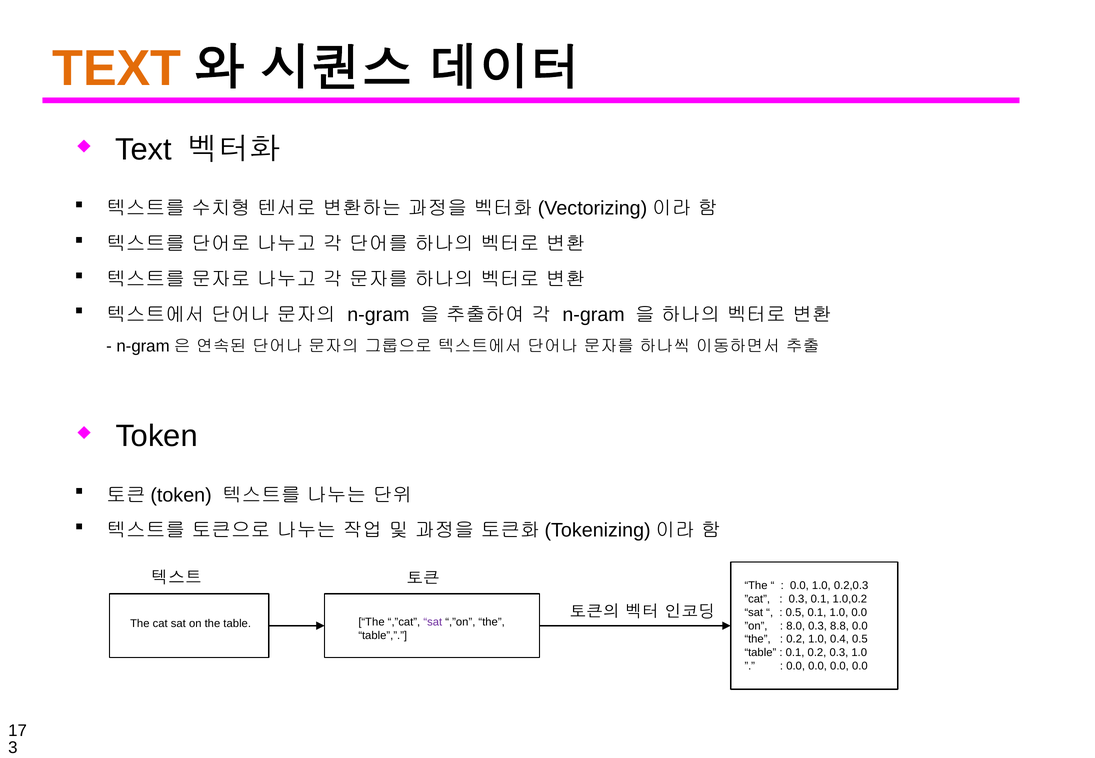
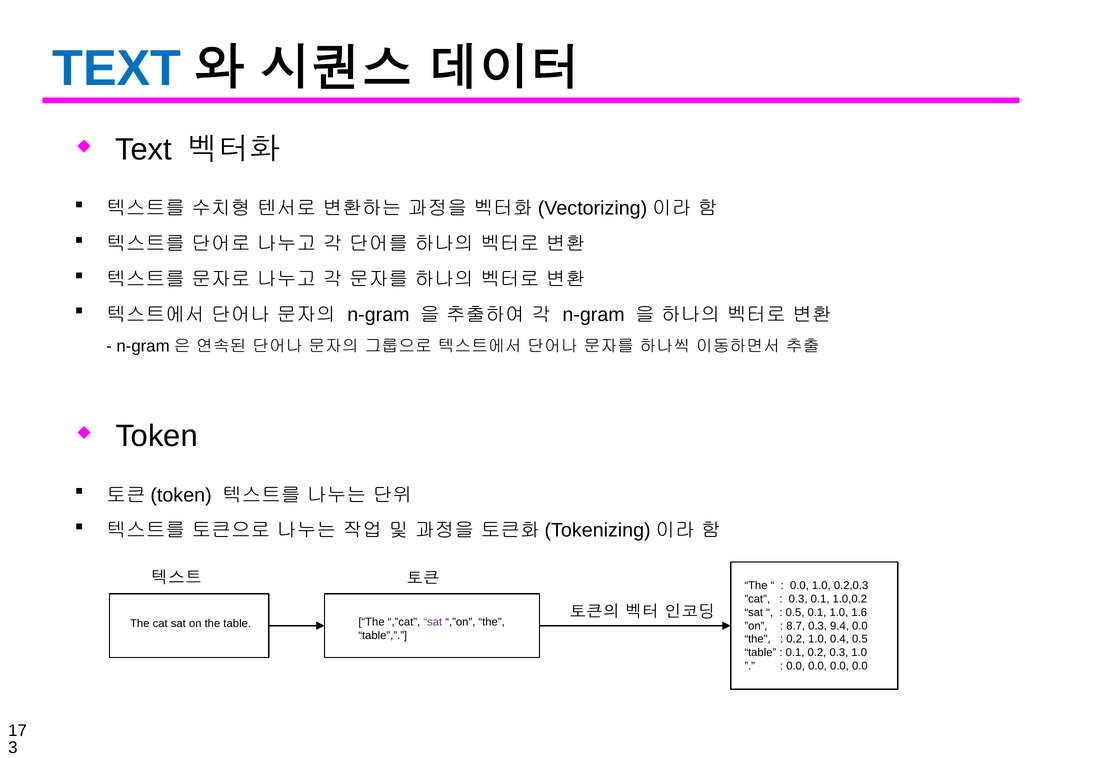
TEXT colour: orange -> blue (117, 68)
1.0 0.0: 0.0 -> 1.6 (859, 613)
8.0: 8.0 -> 8.7 (796, 626)
8.8: 8.8 -> 9.4 (840, 626)
